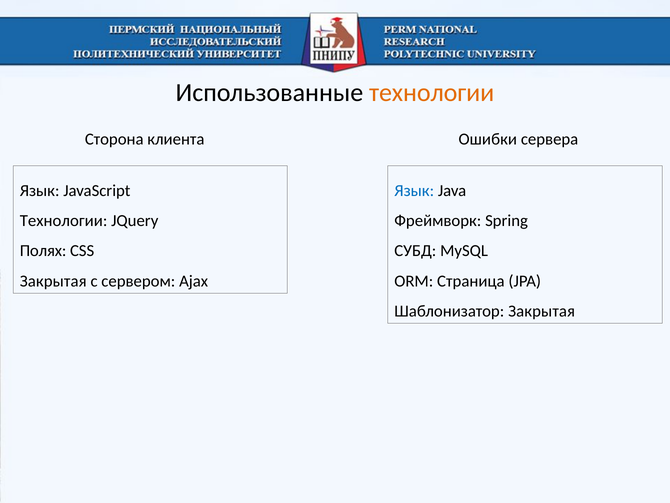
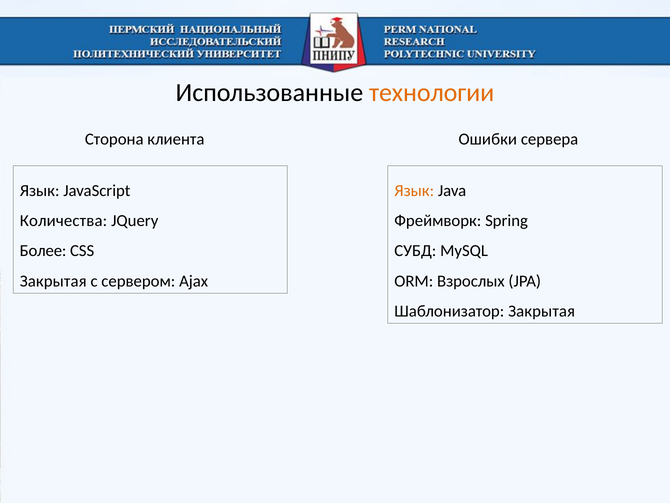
Язык colour: blue -> orange (414, 190)
Технологии: Технологии -> Количества (63, 220)
Полях: Полях -> Более (43, 251)
Страница: Страница -> Взрослых (471, 281)
